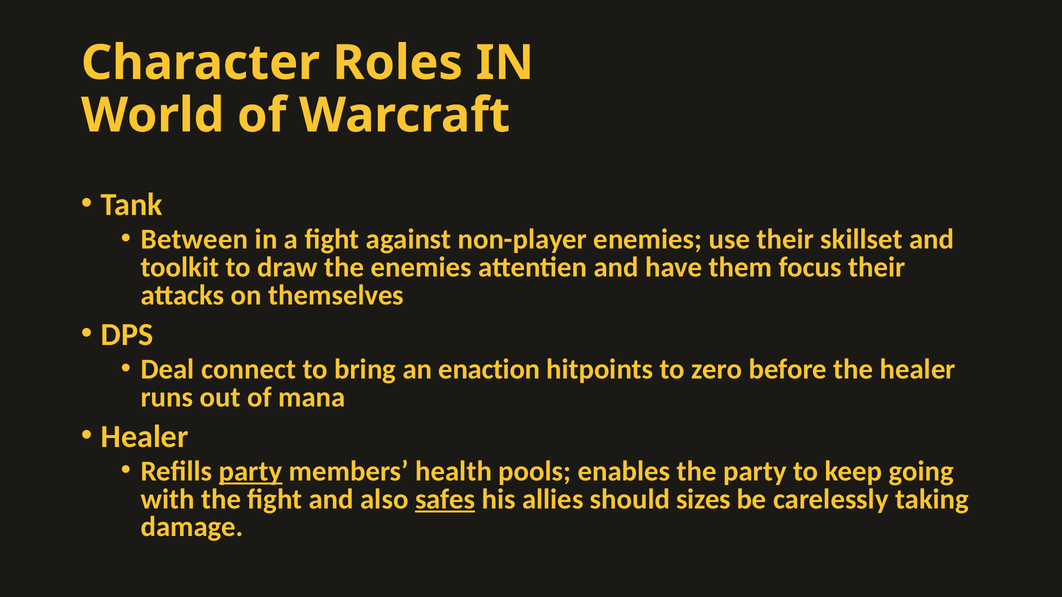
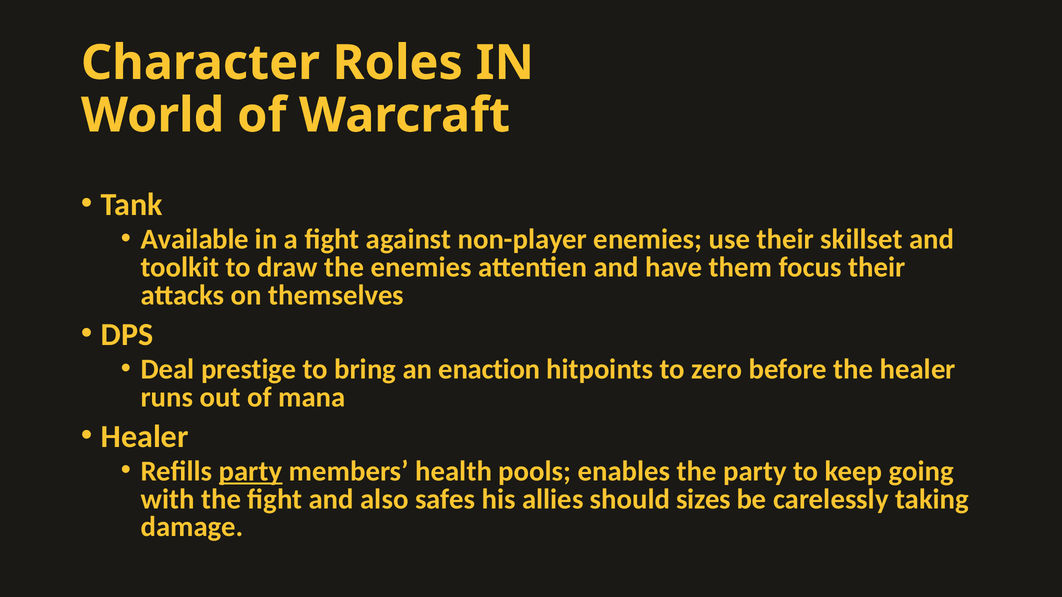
Between: Between -> Available (195, 240)
connect: connect -> prestige (249, 369)
safes underline: present -> none (445, 499)
